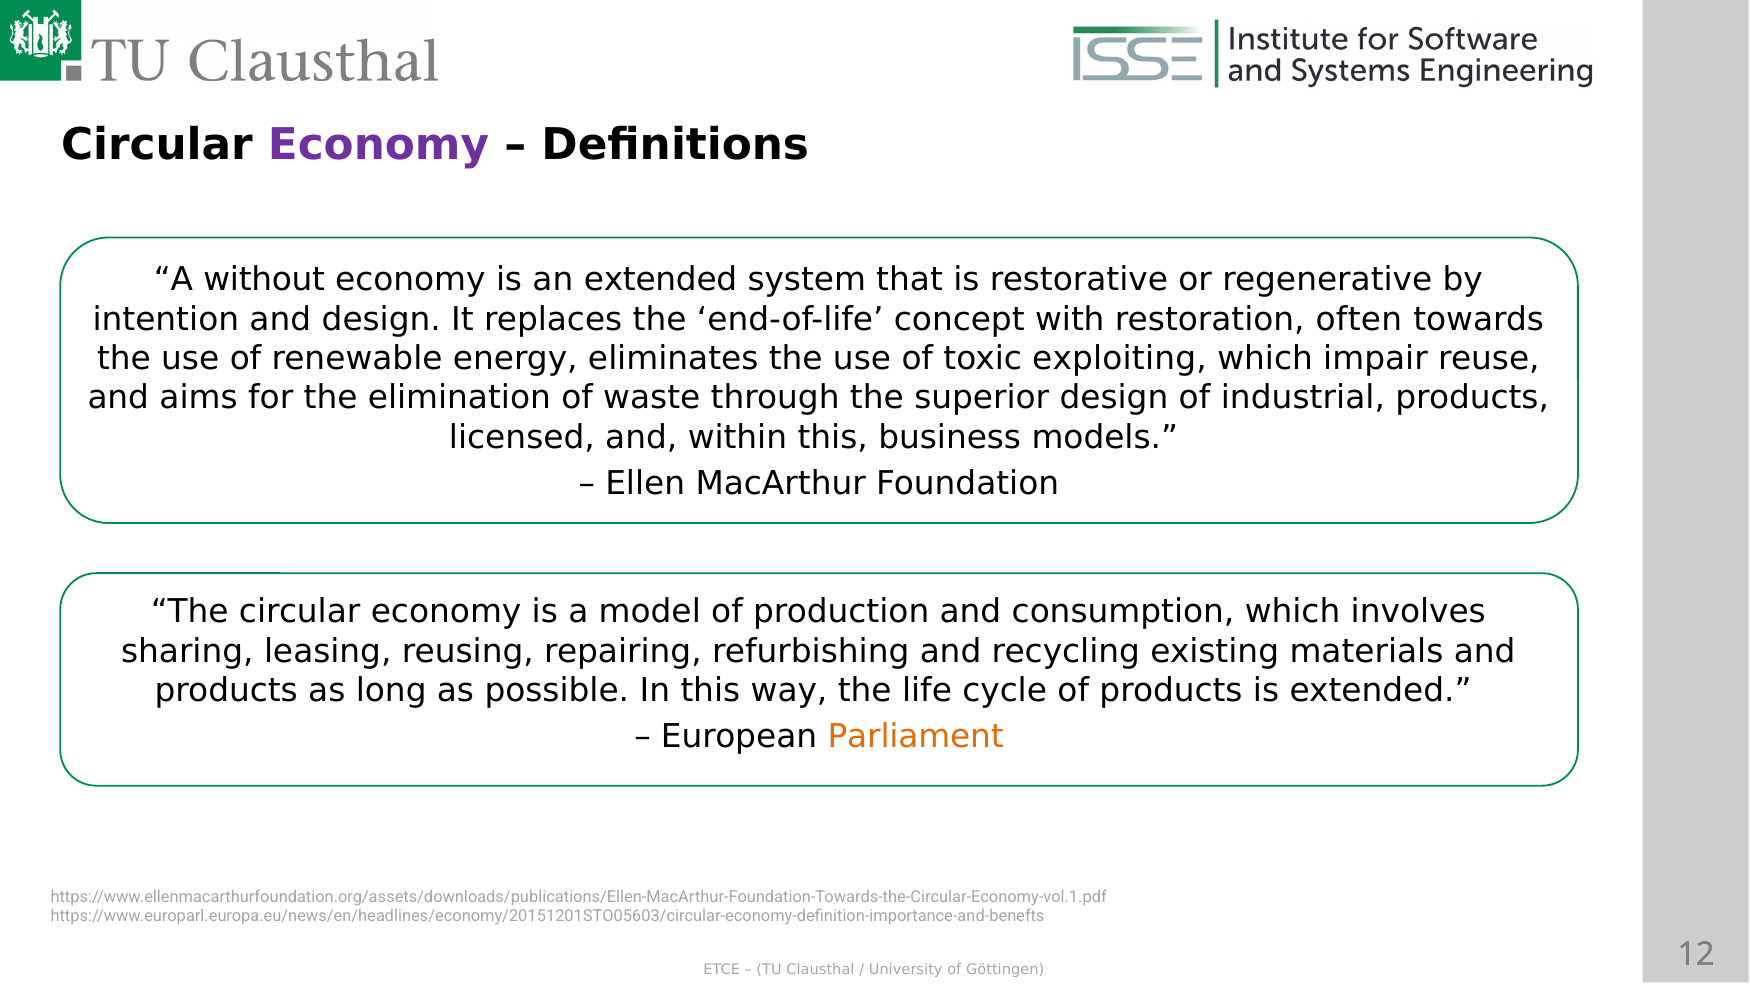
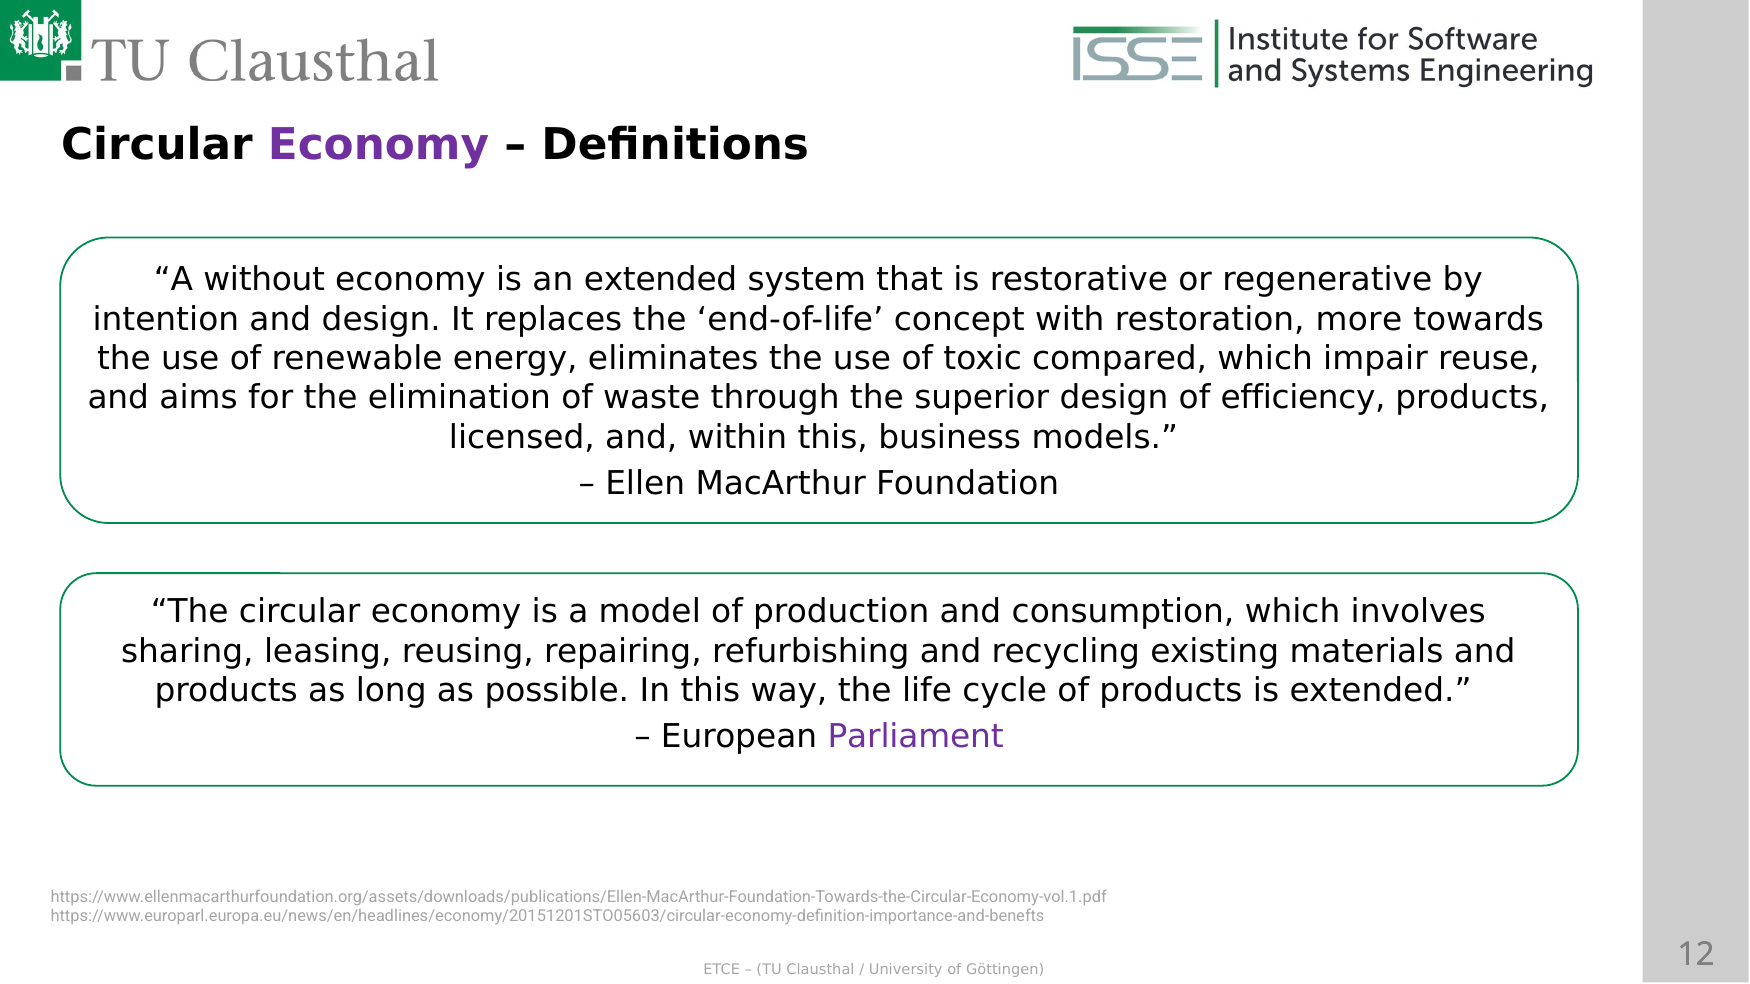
often: often -> more (1359, 320)
exploiting: exploiting -> compared (1120, 359)
industrial: industrial -> efficiency (1303, 398)
Parliament colour: orange -> purple (916, 737)
